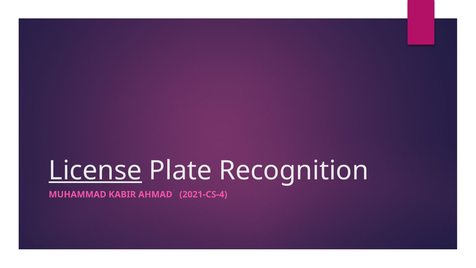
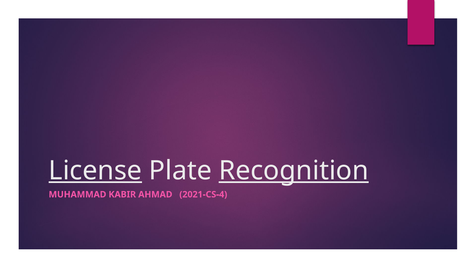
Recognition underline: none -> present (294, 171)
